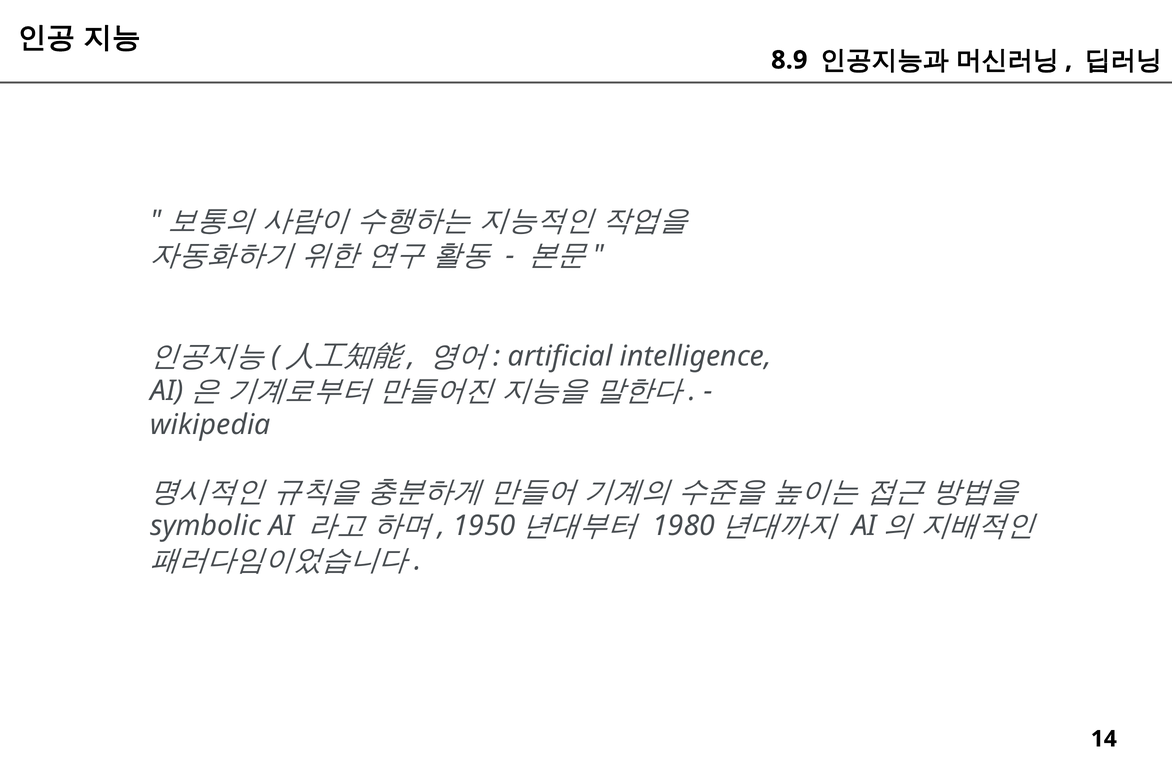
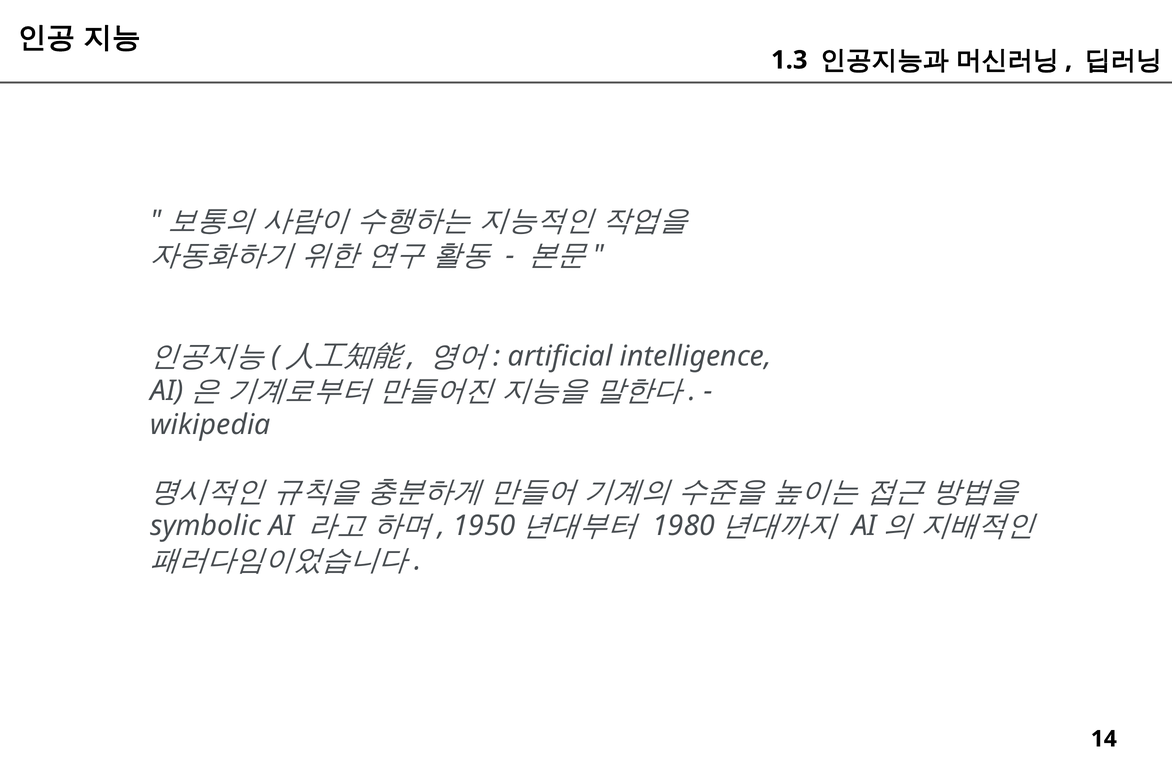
8.9: 8.9 -> 1.3 (789, 60)
